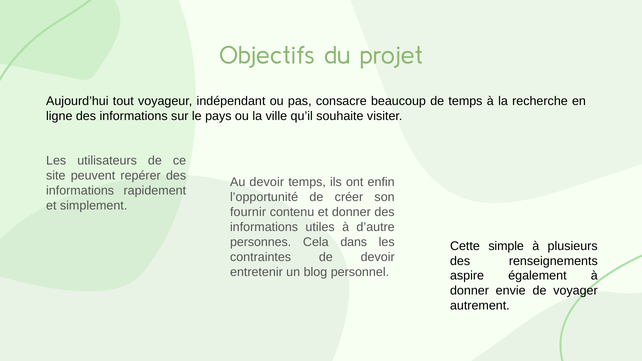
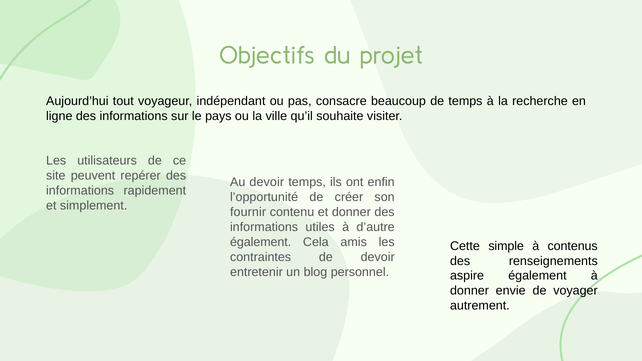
personnes: personnes -> également (261, 242)
dans: dans -> amis (354, 242)
plusieurs: plusieurs -> contenus (573, 246)
